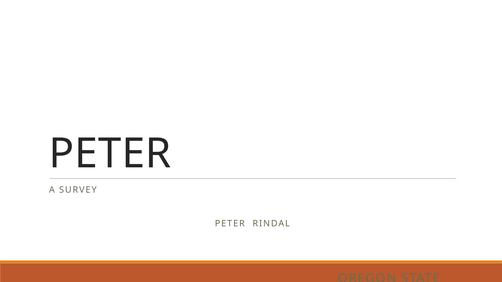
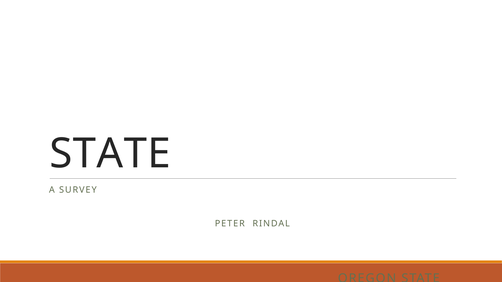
PETER: PETER -> STATE (110, 154)
